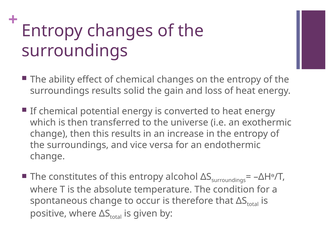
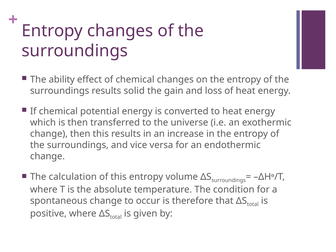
constitutes: constitutes -> calculation (73, 177)
alcohol: alcohol -> volume (182, 177)
